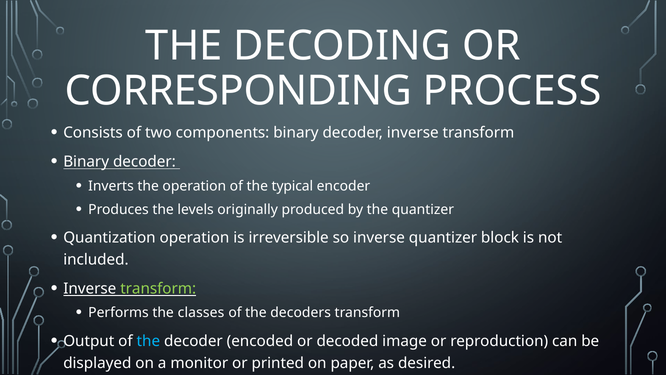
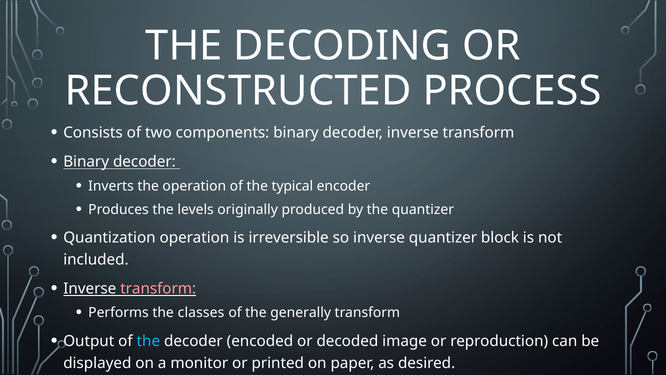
CORRESPONDING: CORRESPONDING -> RECONSTRUCTED (238, 91)
transform colour: light green -> pink (158, 288)
decoders: decoders -> generally (301, 313)
